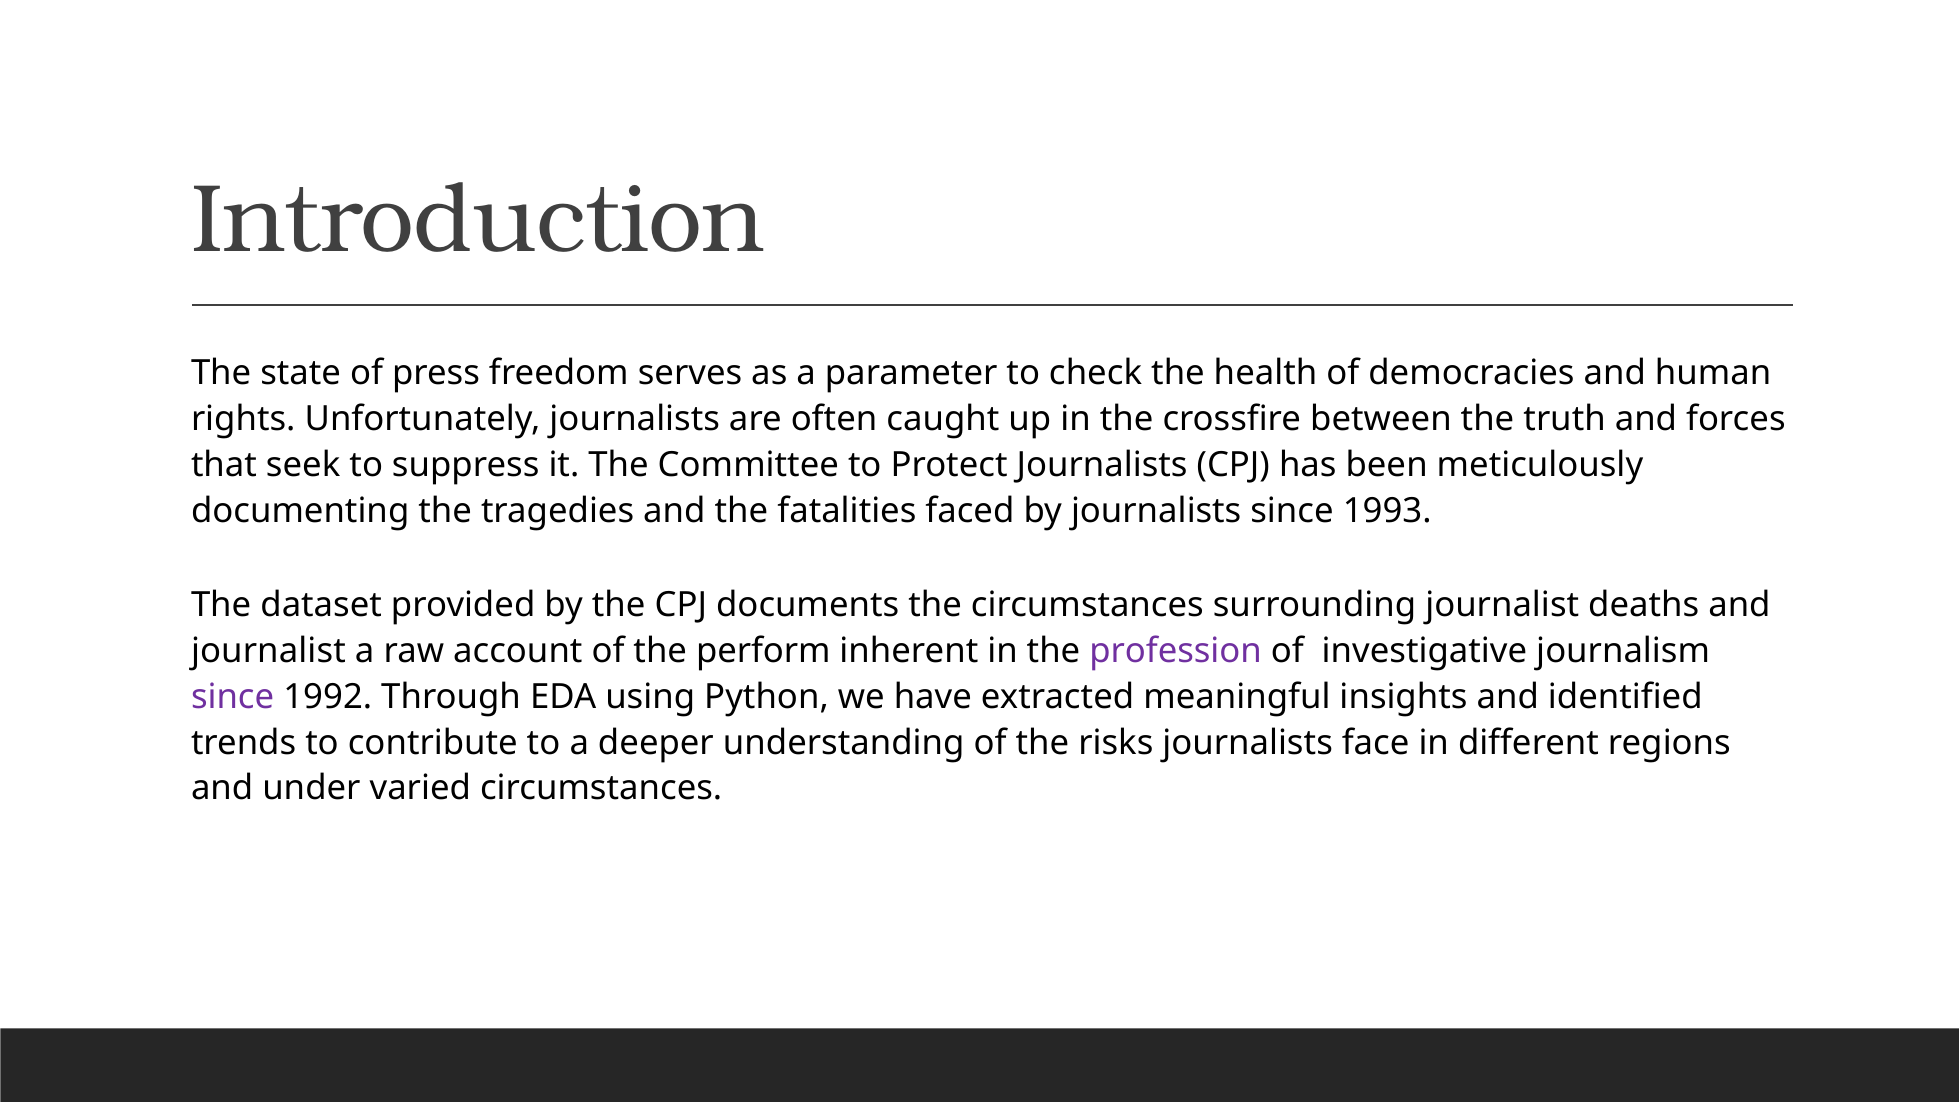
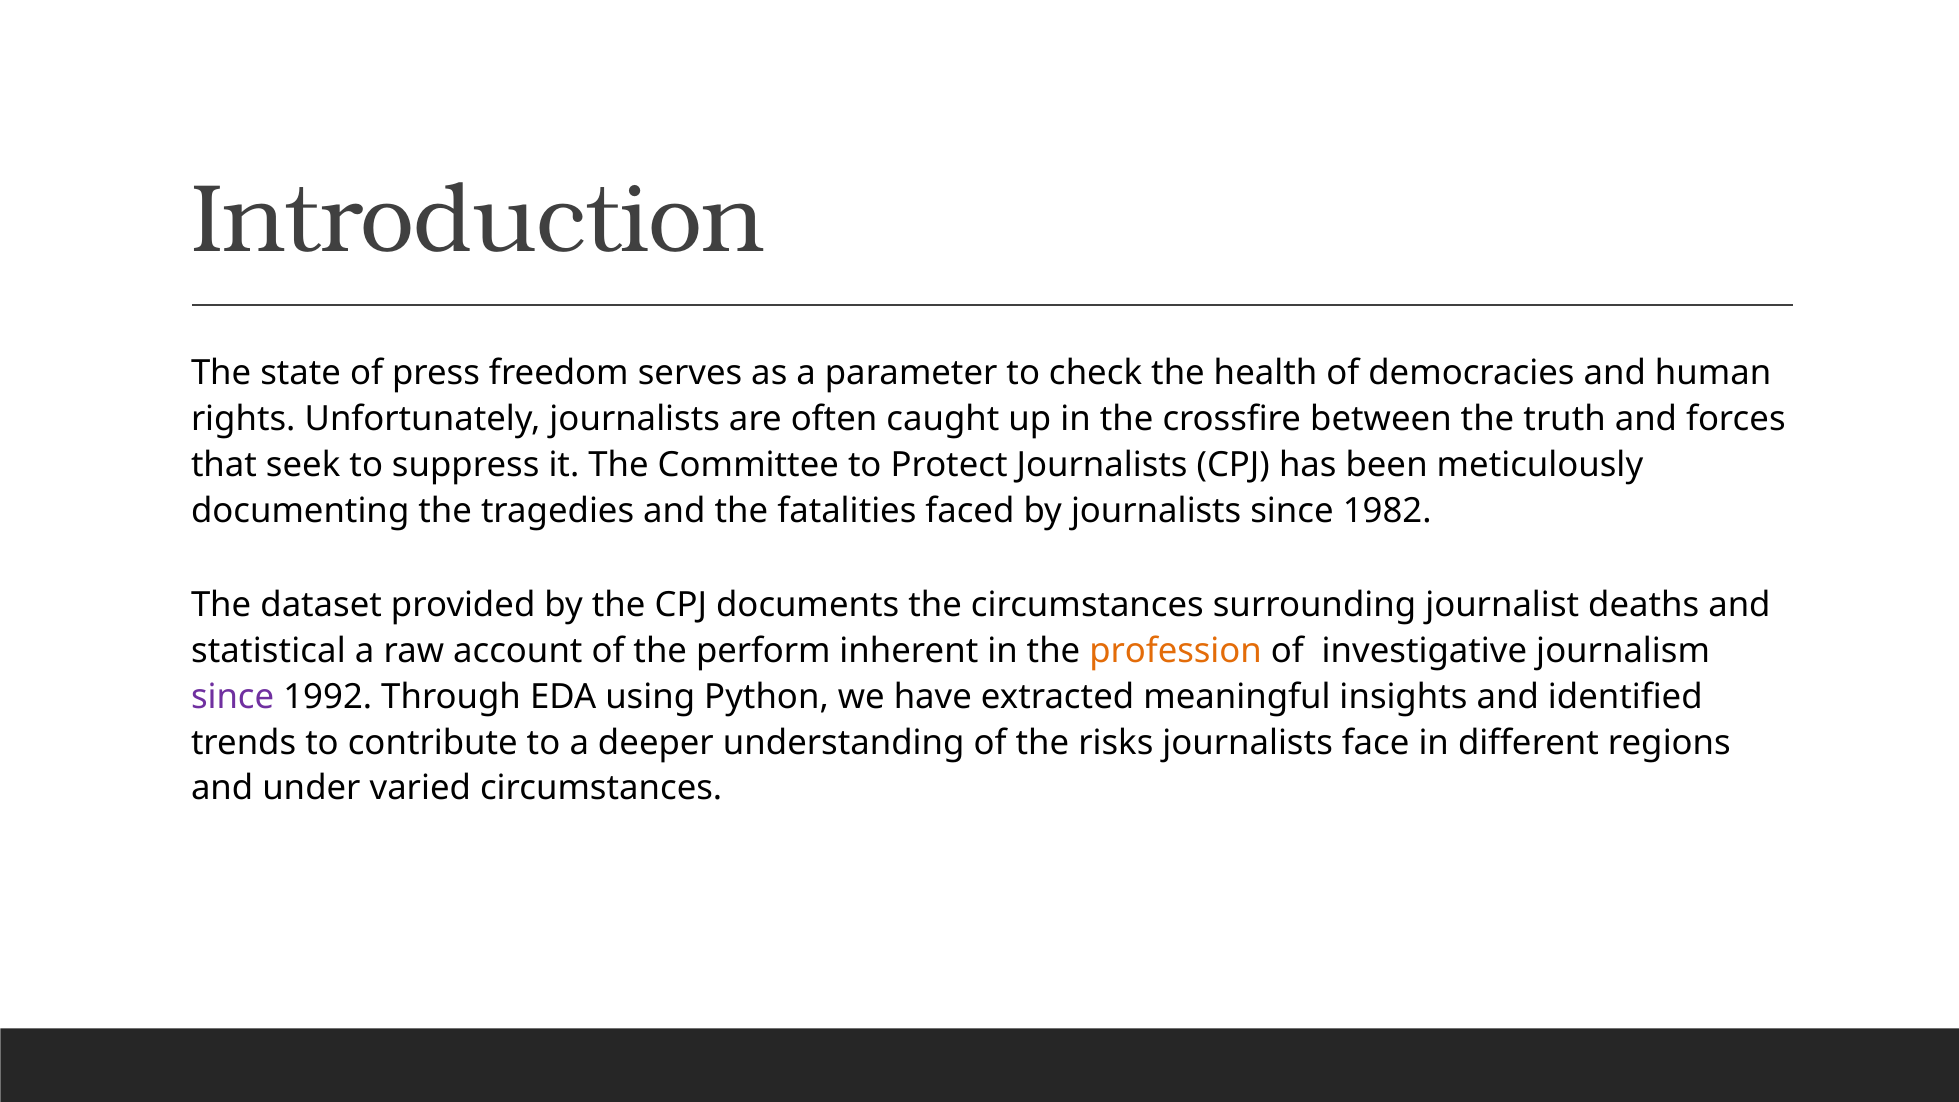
1993: 1993 -> 1982 (1387, 511)
journalist: journalist -> statistical (268, 651)
profession colour: purple -> orange (1176, 651)
